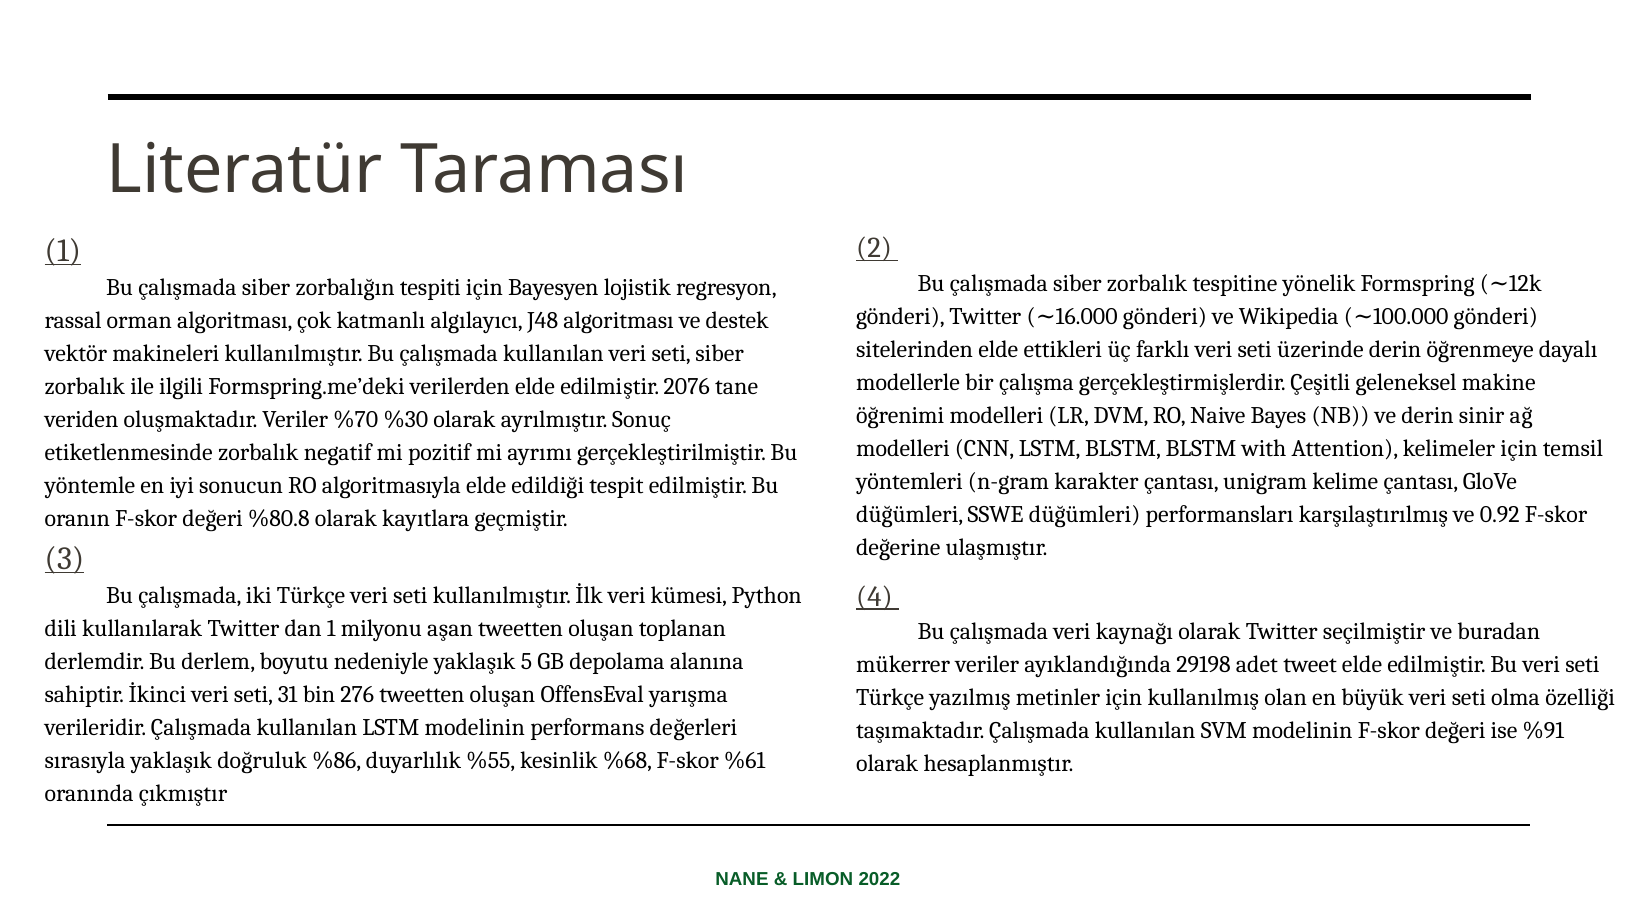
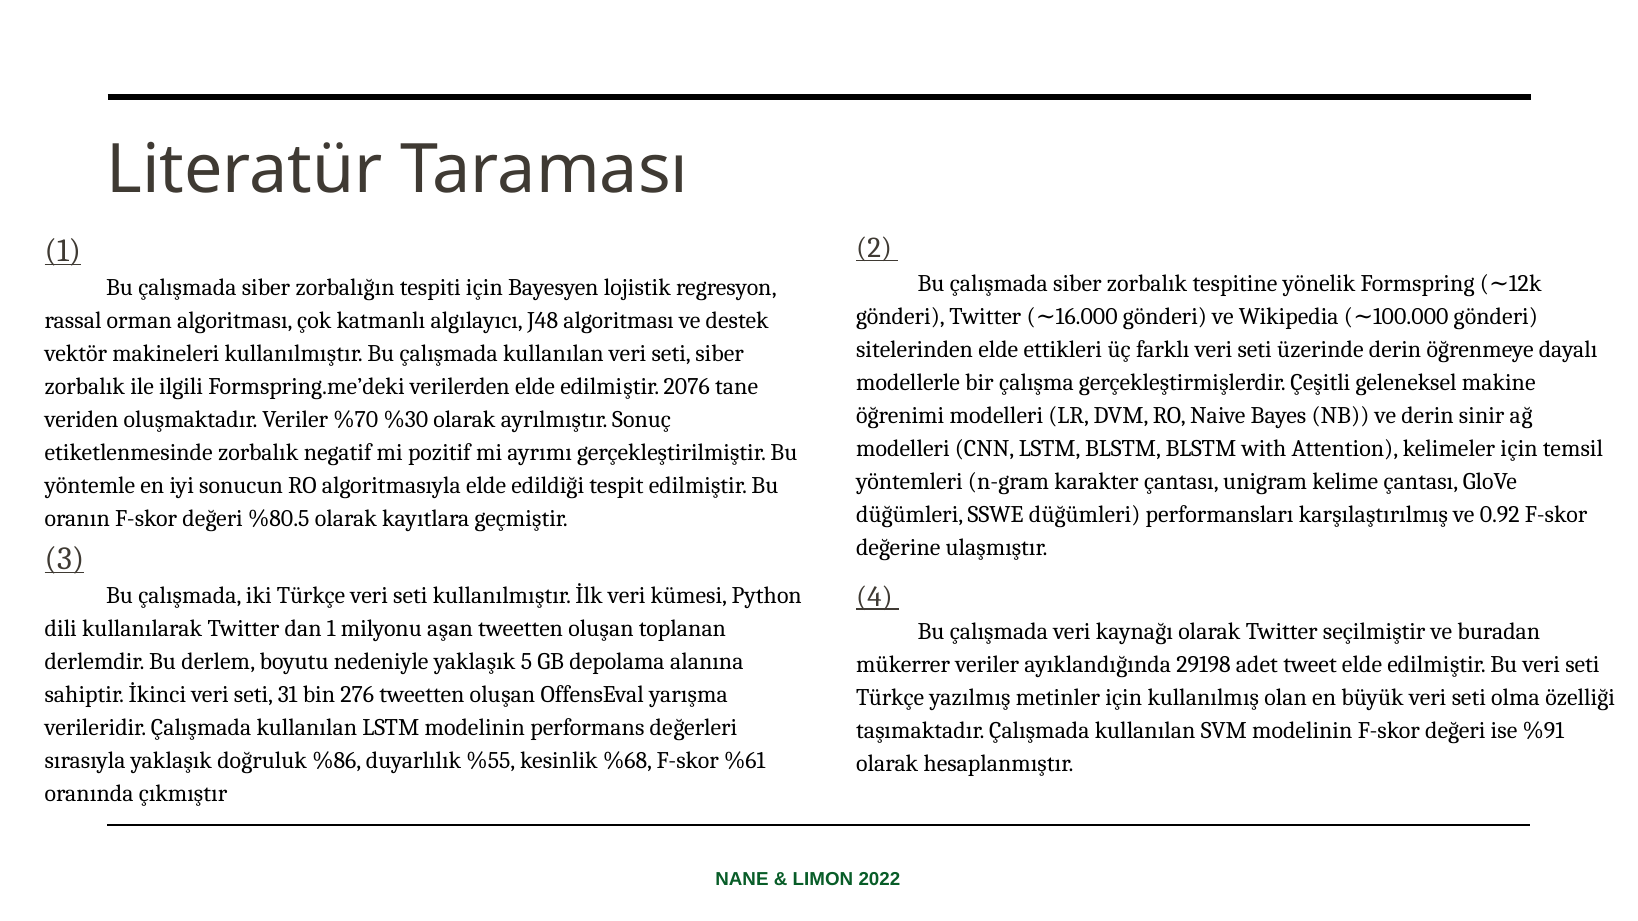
%80.8: %80.8 -> %80.5 (279, 518)
